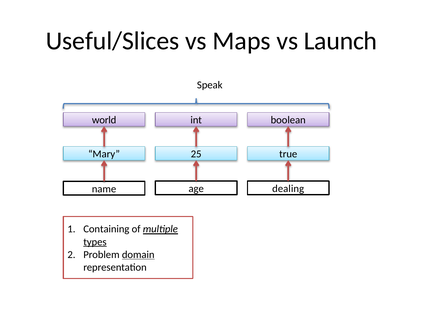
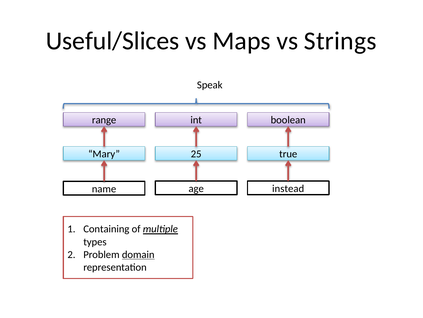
Launch: Launch -> Strings (340, 41)
world: world -> range (104, 120)
dealing: dealing -> instead (288, 188)
types underline: present -> none (95, 241)
